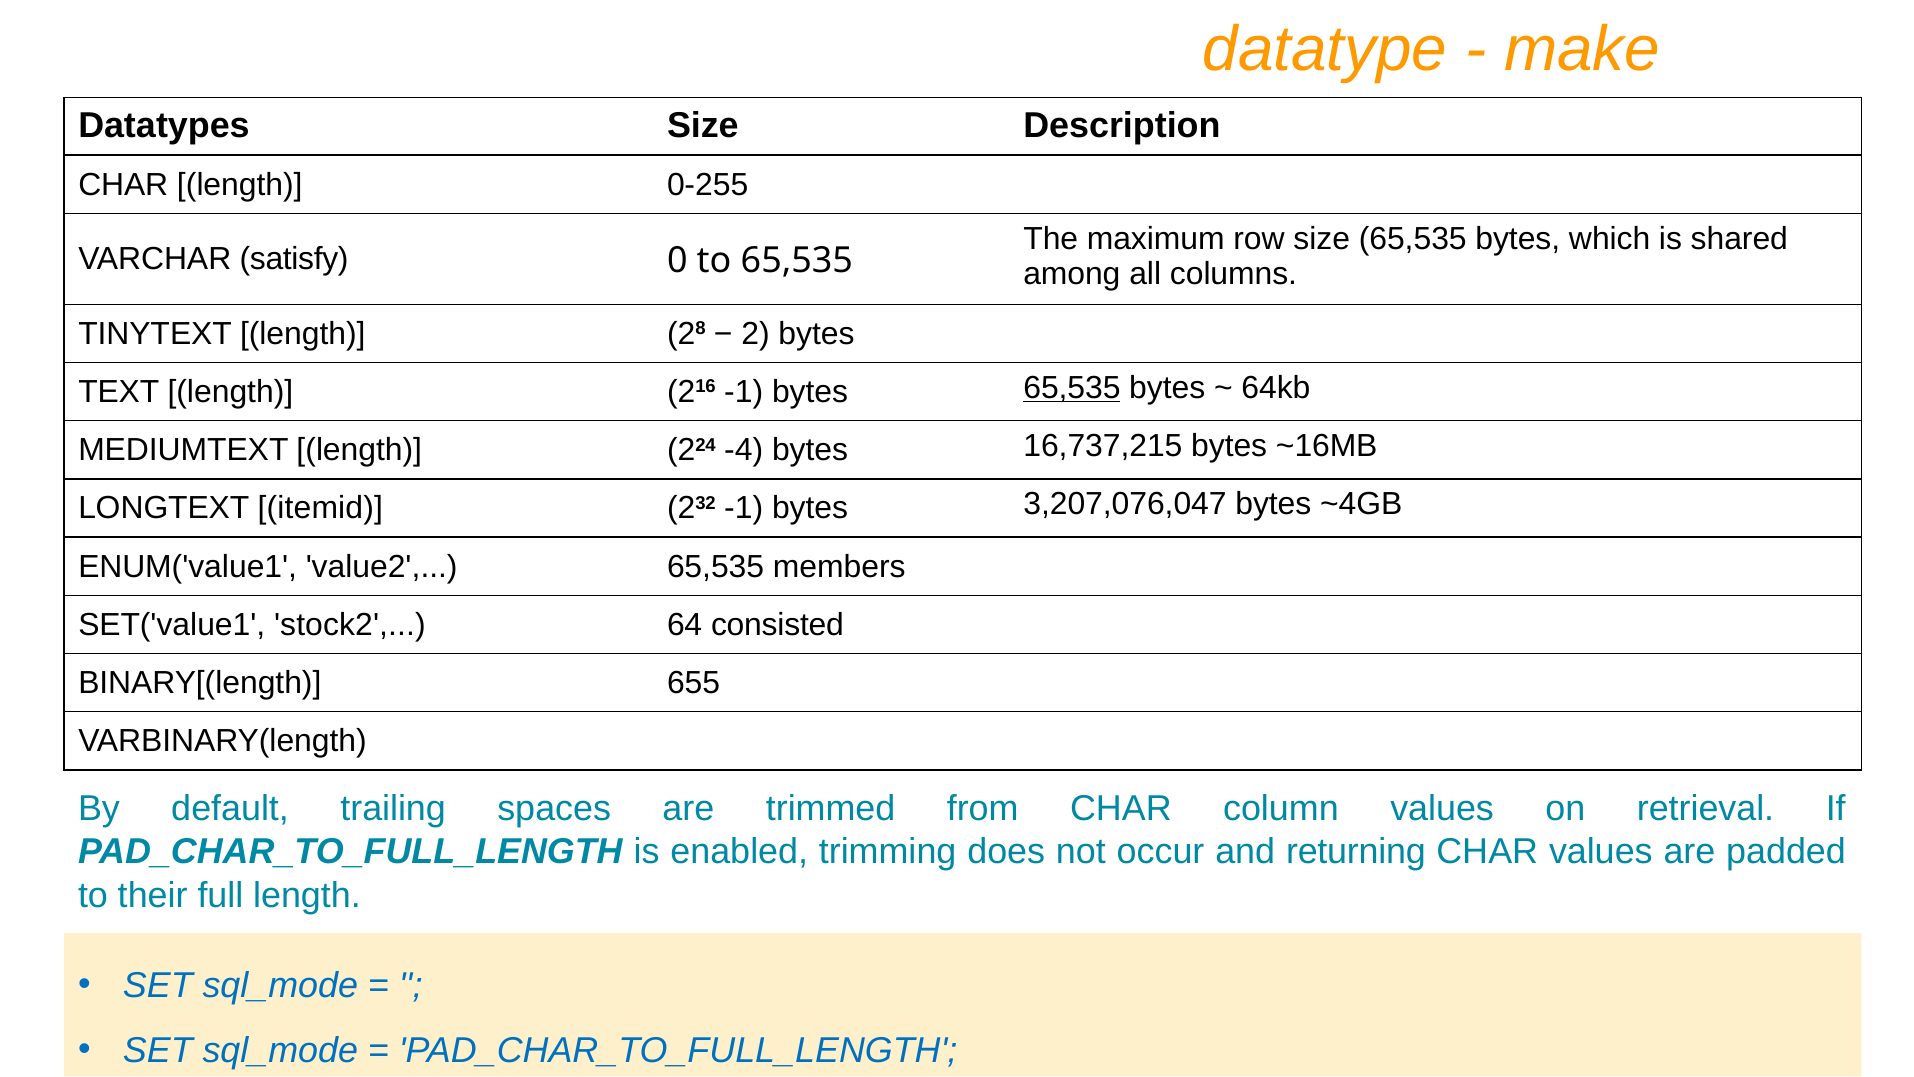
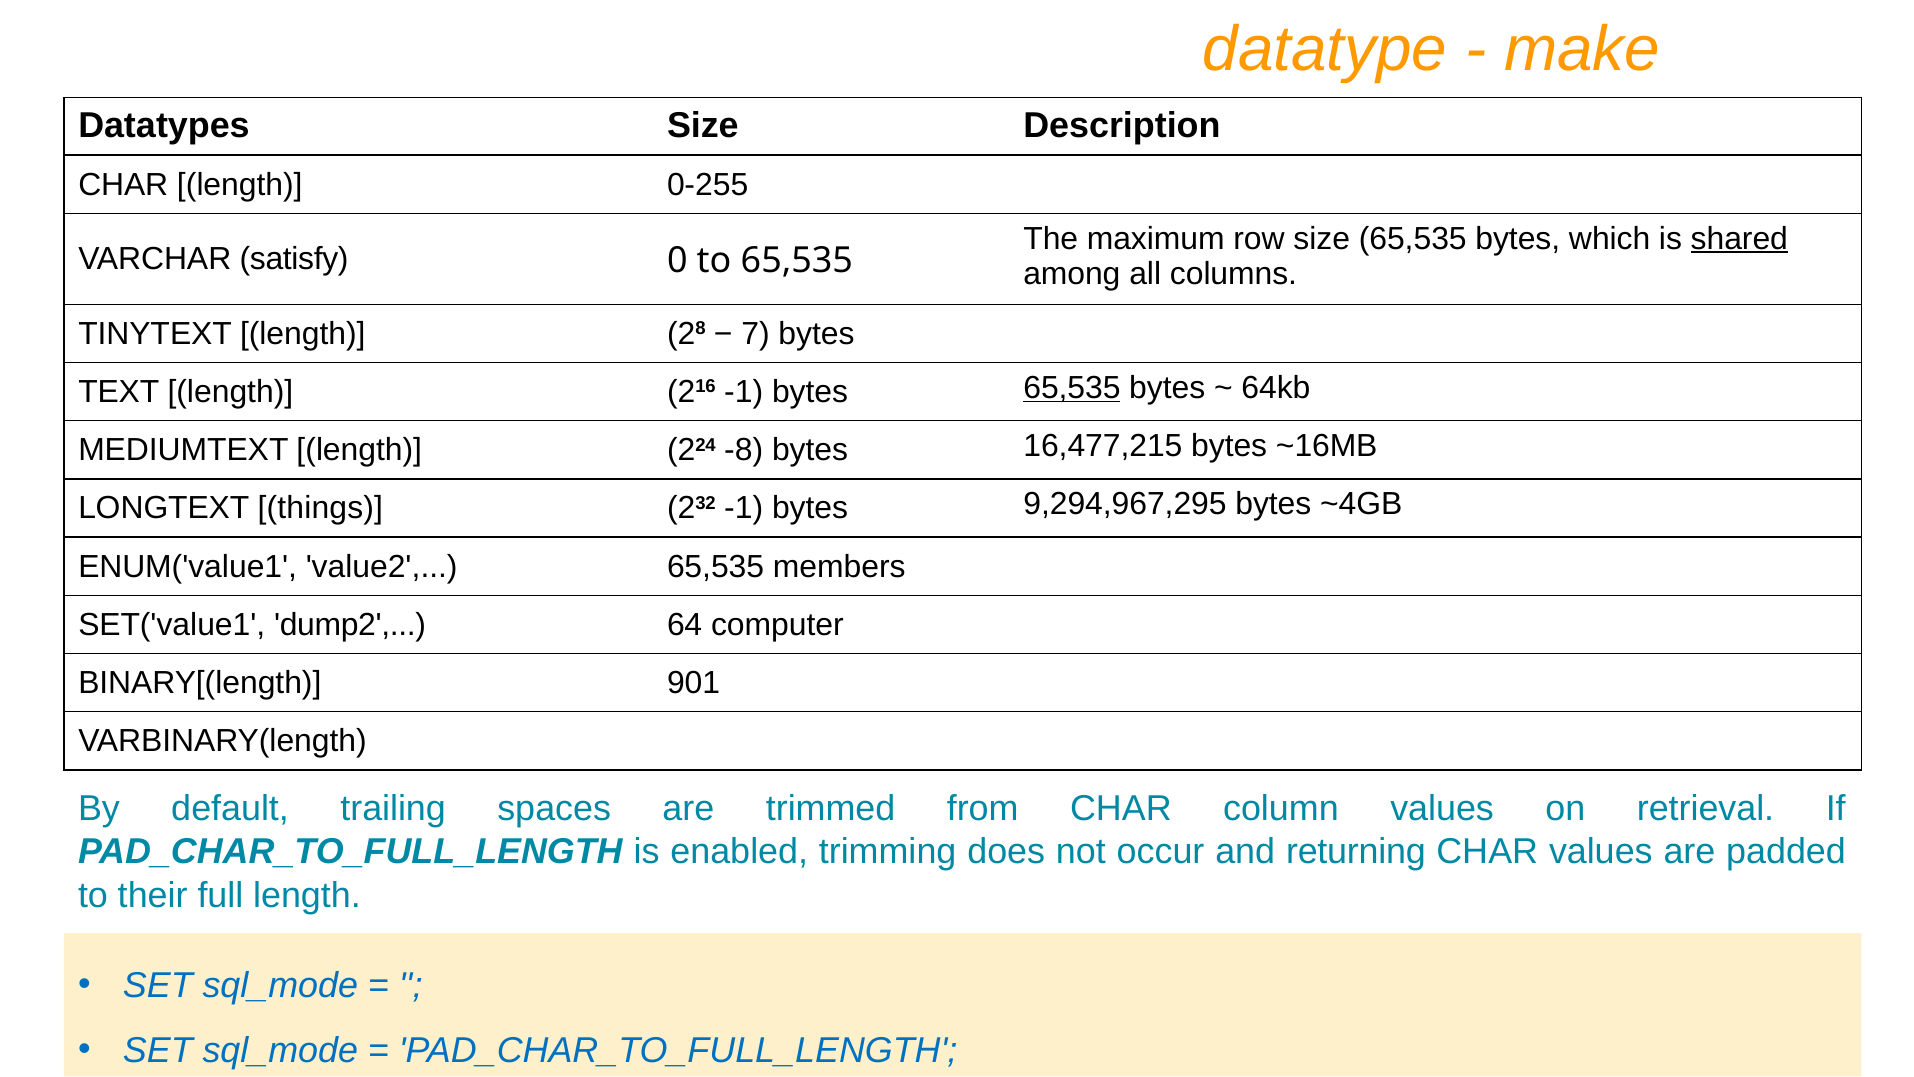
shared underline: none -> present (1739, 238)
2: 2 -> 7 (756, 334)
-4: -4 -> -8 (744, 450)
16,737,215: 16,737,215 -> 16,477,215 (1103, 446)
itemid: itemid -> things (320, 508)
3,207,076,047: 3,207,076,047 -> 9,294,967,295 (1125, 504)
stock2: stock2 -> dump2 (350, 625)
consisted: consisted -> computer (777, 625)
655: 655 -> 901 (694, 683)
